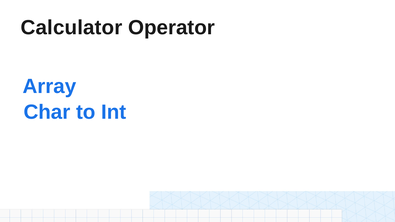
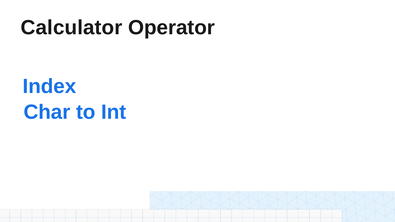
Array: Array -> Index (49, 86)
